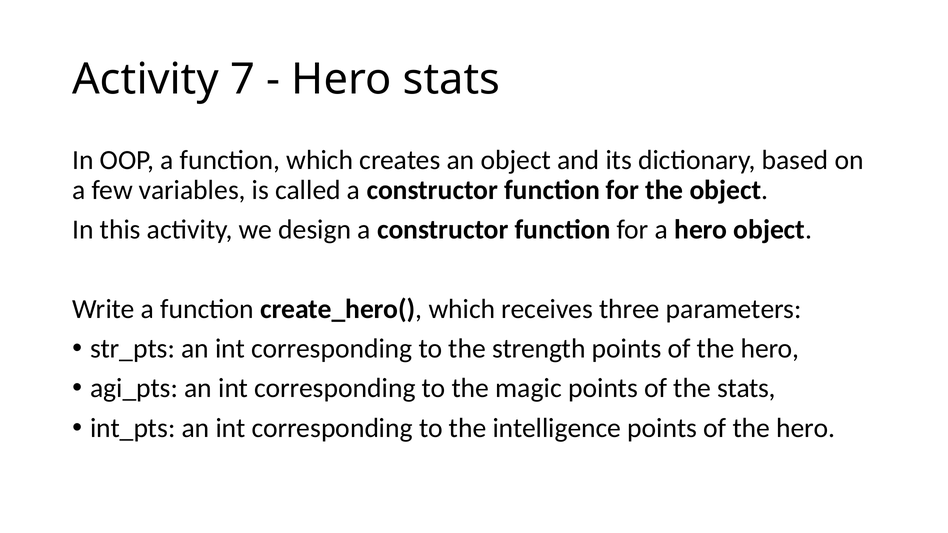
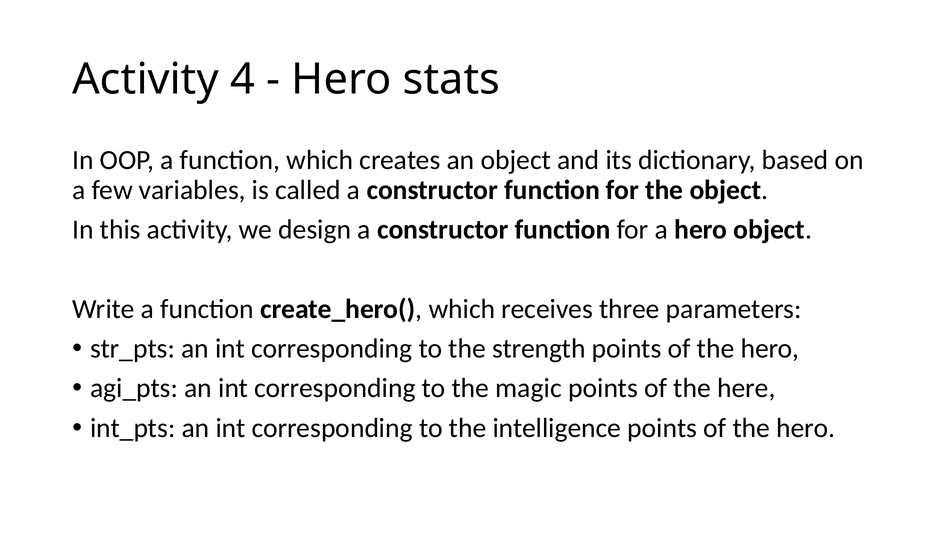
7: 7 -> 4 (243, 80)
the stats: stats -> here (746, 388)
